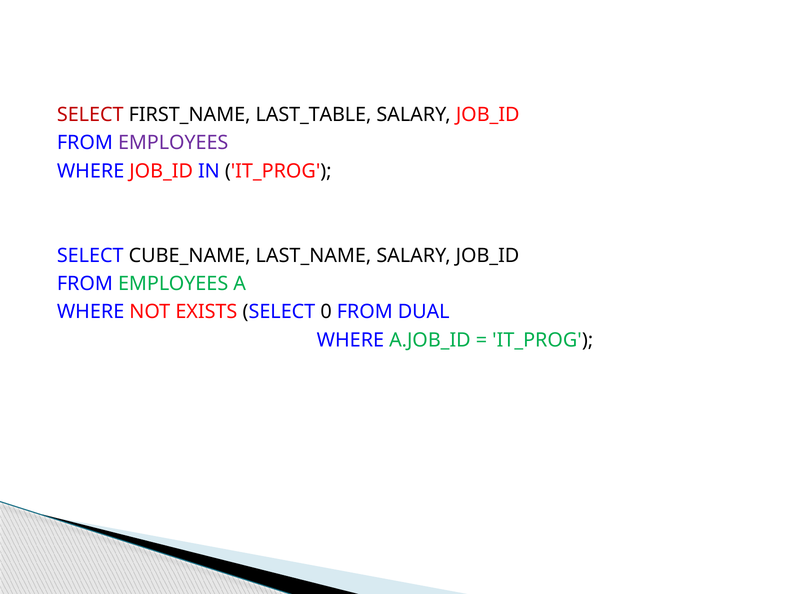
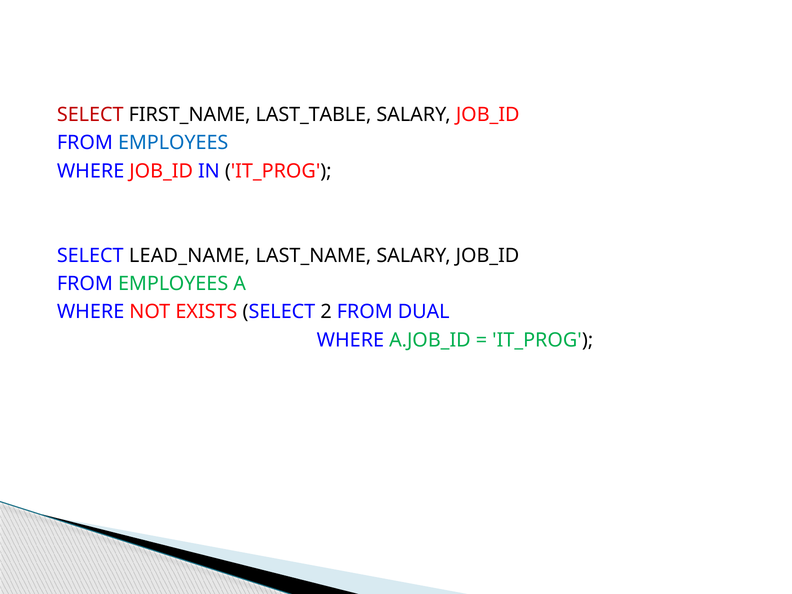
EMPLOYEES colour: purple -> blue (173, 143)
CUBE_NAME: CUBE_NAME -> LEAD_NAME (190, 256)
0: 0 -> 2 (326, 312)
